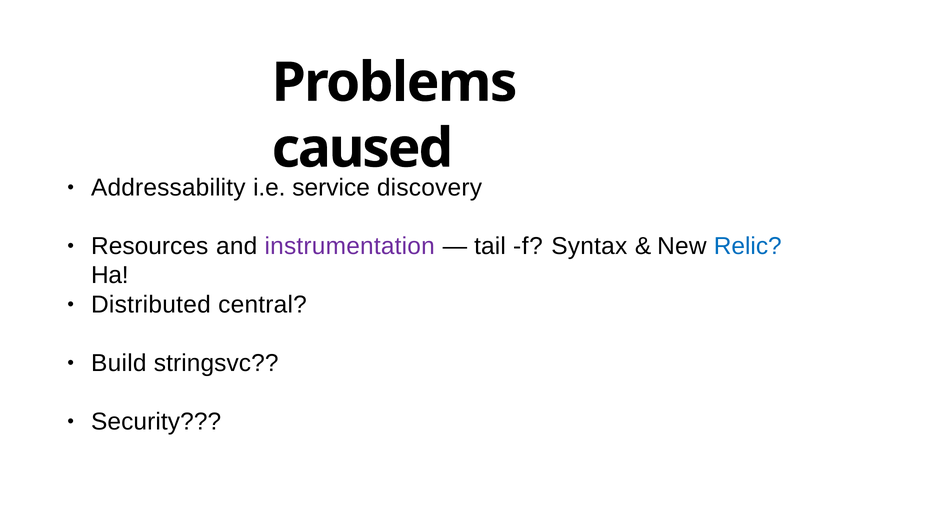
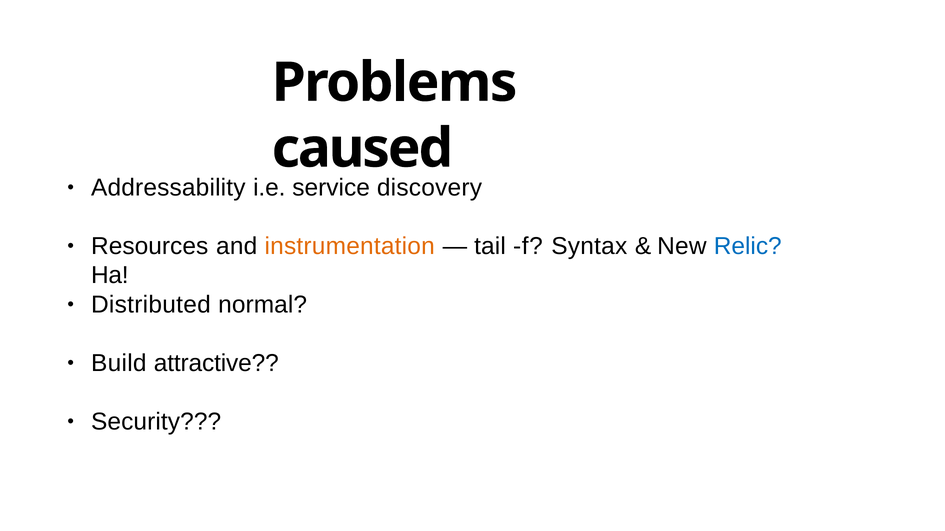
instrumentation colour: purple -> orange (350, 246)
central: central -> normal (263, 305)
stringsvc: stringsvc -> attractive (216, 363)
